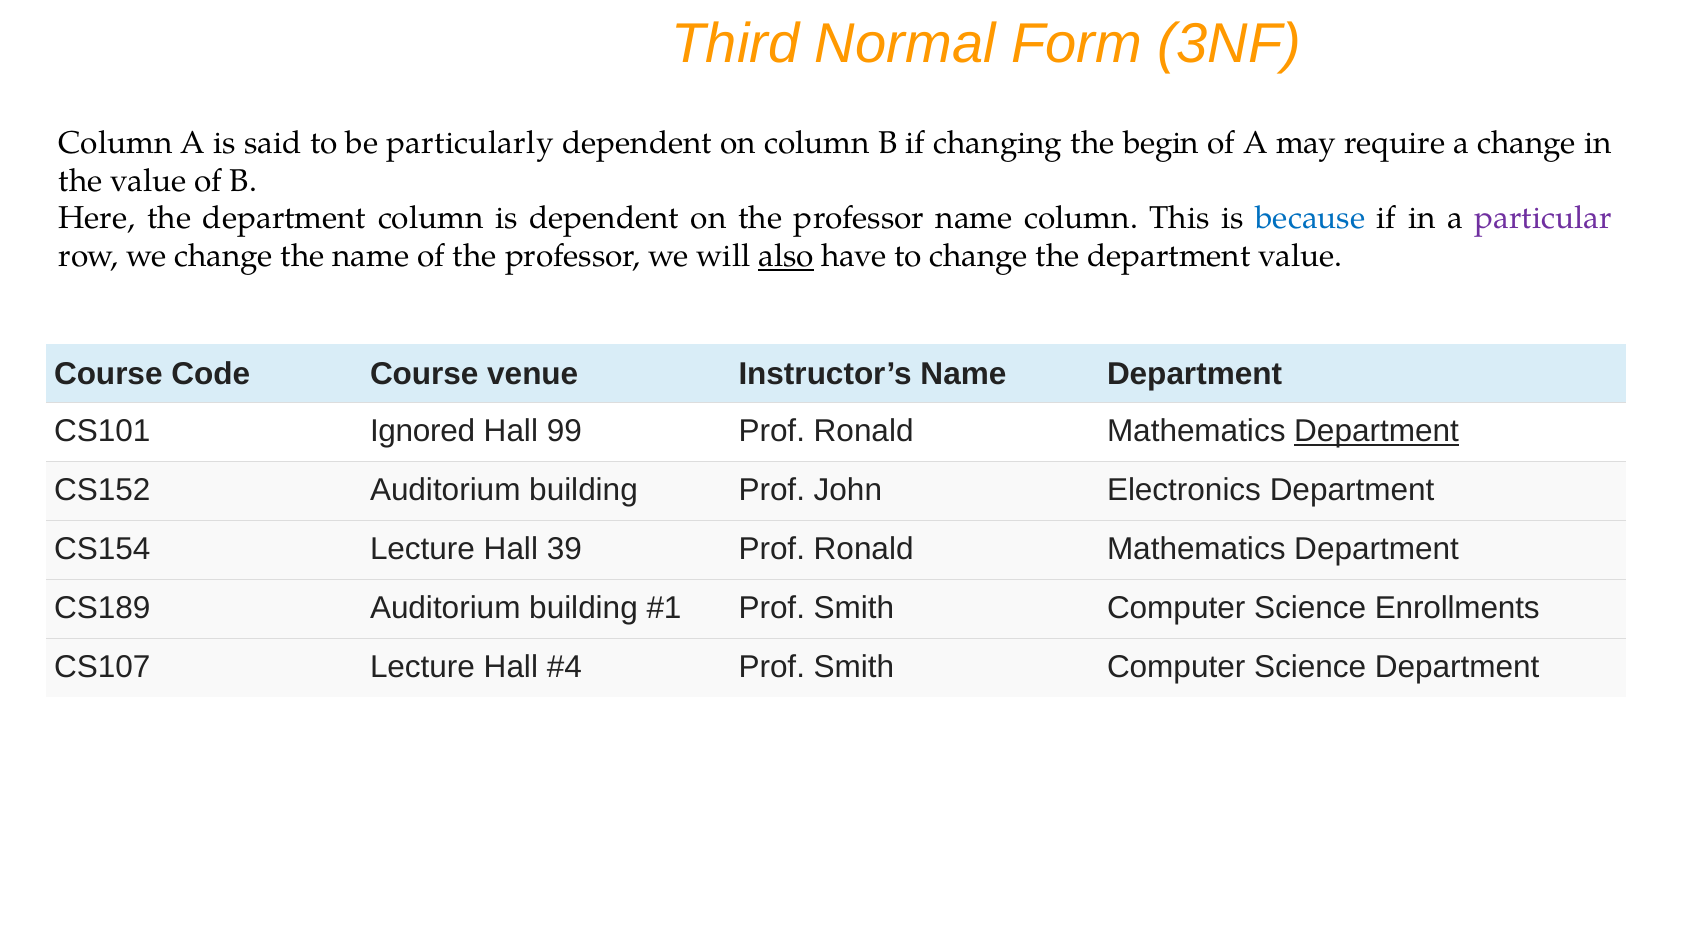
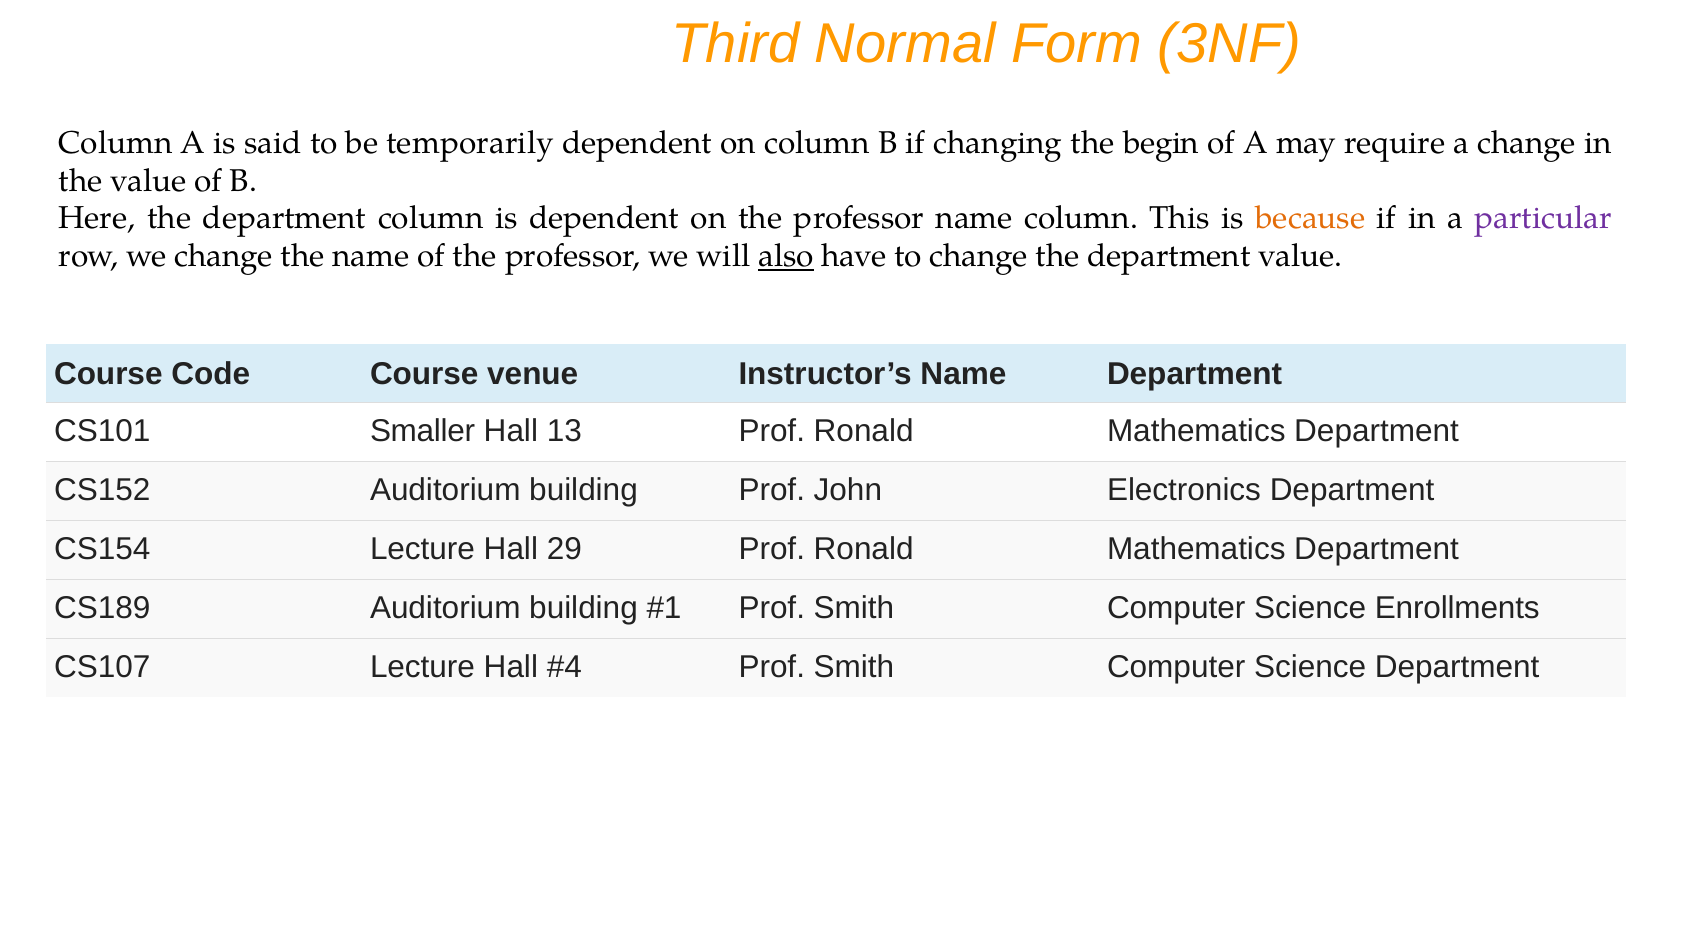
particularly: particularly -> temporarily (470, 143)
because colour: blue -> orange (1310, 219)
Ignored: Ignored -> Smaller (423, 431)
99: 99 -> 13 (564, 431)
Department underline: present -> none (1377, 431)
39: 39 -> 29 (564, 549)
